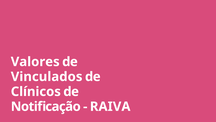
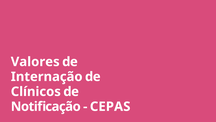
Vinculados: Vinculados -> Internação (47, 76)
RAIVA: RAIVA -> CEPAS (110, 106)
